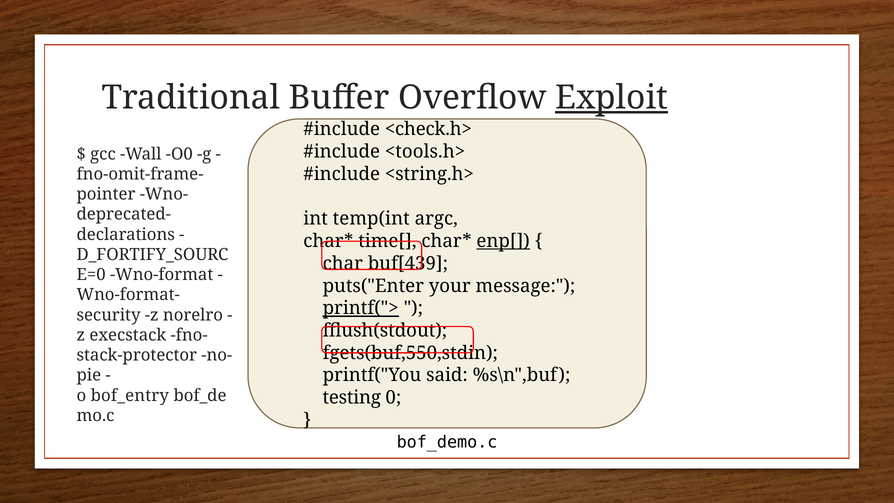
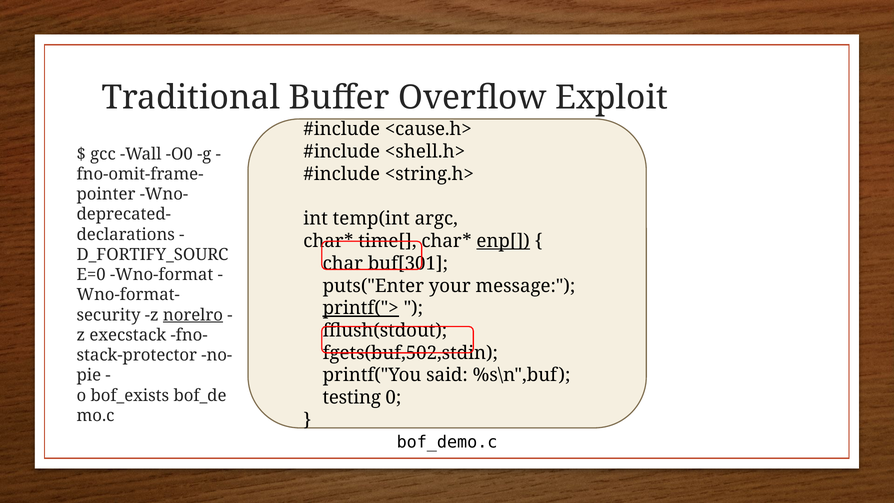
Exploit underline: present -> none (612, 98)
<check.h>: <check.h> -> <cause.h> (428, 129)
<tools.h>: <tools.h> -> <shell.h> (425, 152)
buf[439: buf[439 -> buf[301 (408, 263)
norelro underline: none -> present (193, 315)
fgets(buf,550,stdin: fgets(buf,550,stdin -> fgets(buf,502,stdin (410, 353)
bof_entry: bof_entry -> bof_exists (130, 395)
